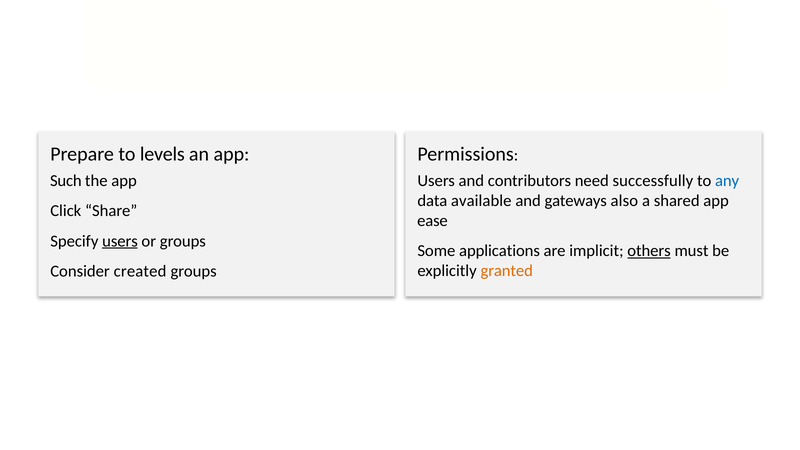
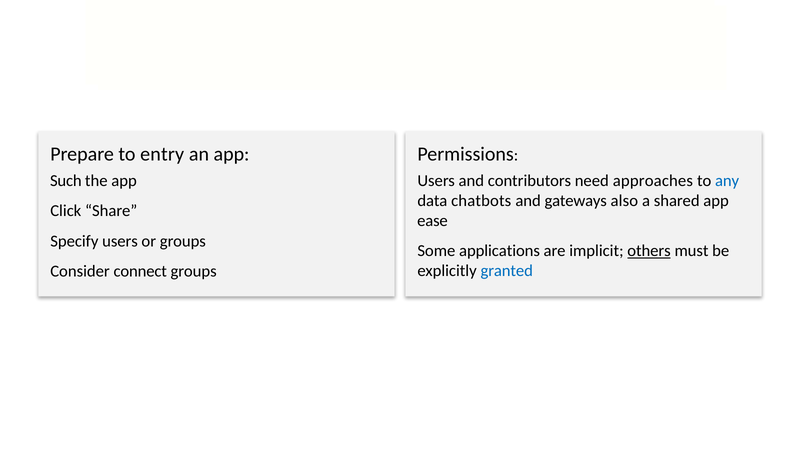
levels: levels -> entry (162, 154)
successfully: successfully -> approaches (653, 181)
available: available -> chatbots (481, 201)
users underline: present -> none (120, 241)
created: created -> connect (140, 271)
granted colour: orange -> blue (507, 271)
